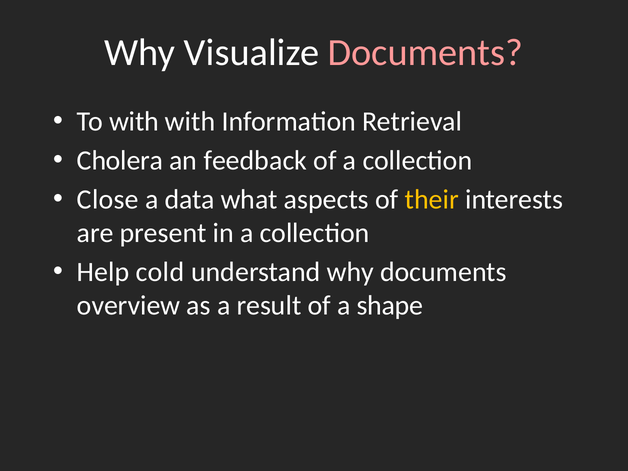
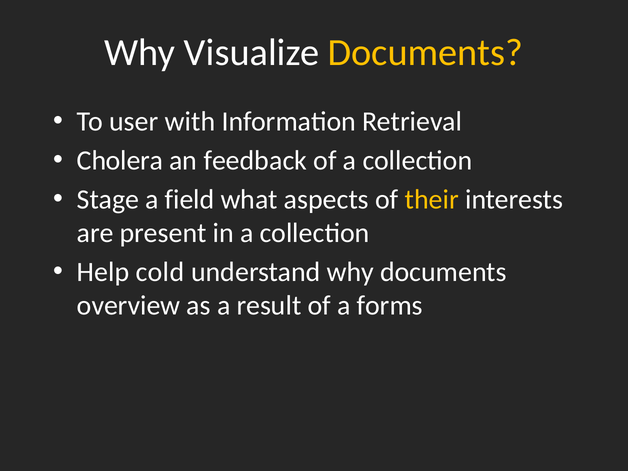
Documents colour: pink -> yellow (425, 52)
To with: with -> user (134, 121)
Close: Close -> Stage (108, 200)
data: data -> field (190, 200)
shape: shape -> forms (390, 306)
